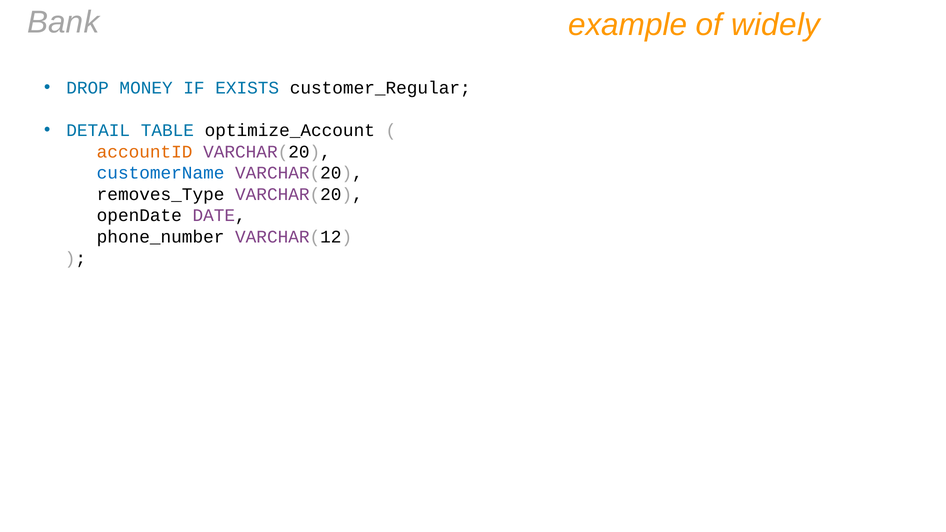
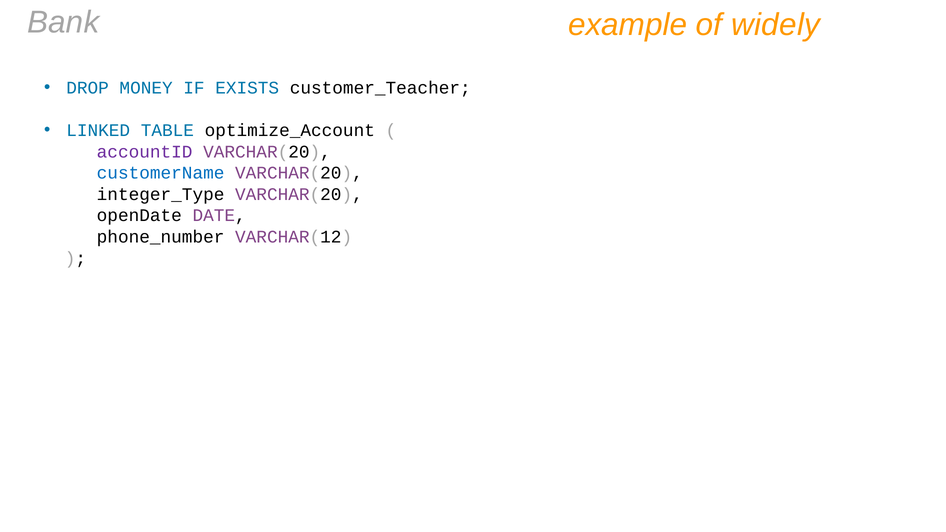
customer_Regular: customer_Regular -> customer_Teacher (380, 88)
DETAIL: DETAIL -> LINKED (98, 131)
accountID colour: orange -> purple (145, 152)
removes_Type: removes_Type -> integer_Type (161, 194)
